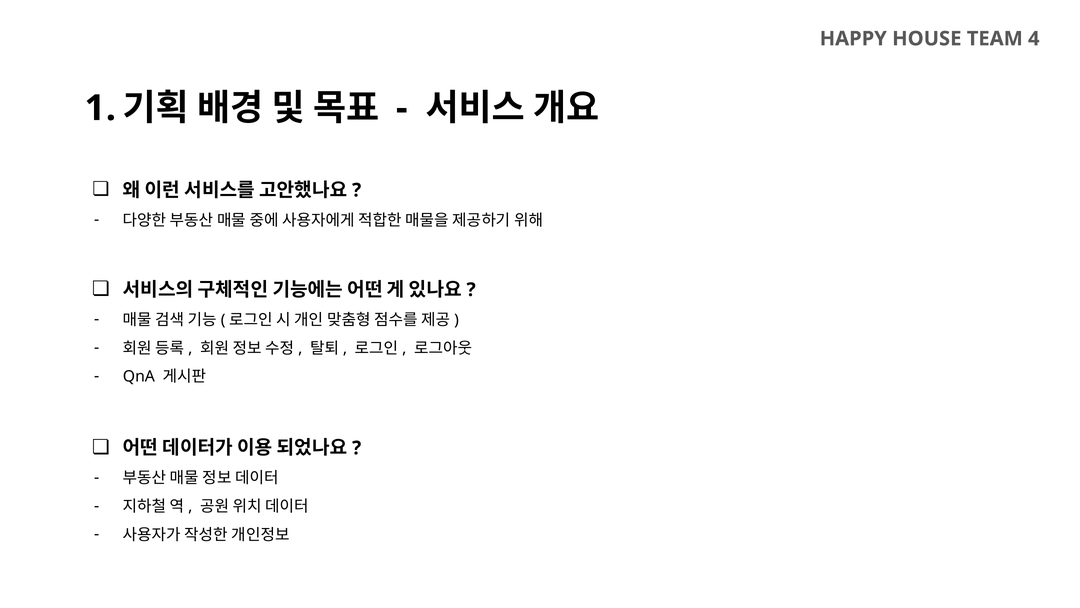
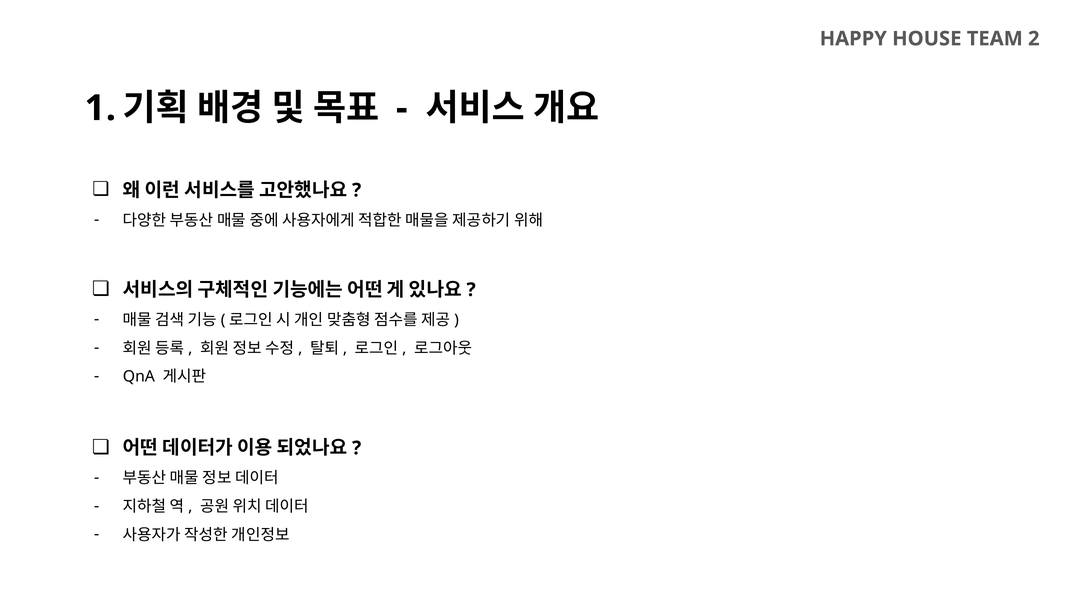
4: 4 -> 2 (1034, 39)
